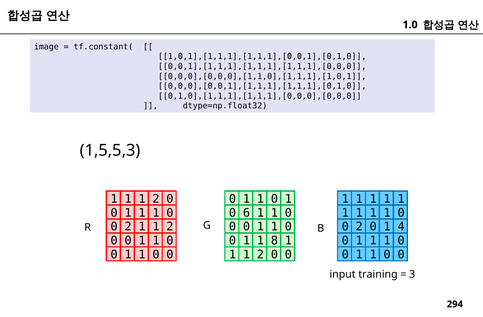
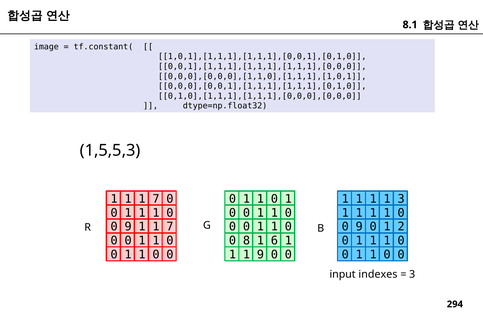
1.0: 1.0 -> 8.1 (410, 25)
2: 2 -> 7 (156, 199)
1: 1 -> 3 (401, 199)
6: 6 -> 0 (246, 213)
2: 2 -> 9 (128, 227)
2: 2 -> 7 (170, 227)
2: 2 -> 9 (359, 227)
4: 4 -> 2 (401, 227)
1: 1 -> 8 (246, 241)
8: 8 -> 6 (274, 241)
2: 2 -> 9 (260, 255)
training: training -> indexes (378, 275)
